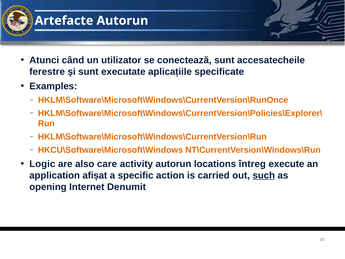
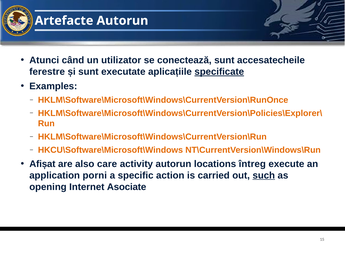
specificate underline: none -> present (219, 72)
Logic: Logic -> Afișat (42, 164)
afișat: afișat -> porni (95, 175)
Denumit: Denumit -> Asociate (127, 187)
